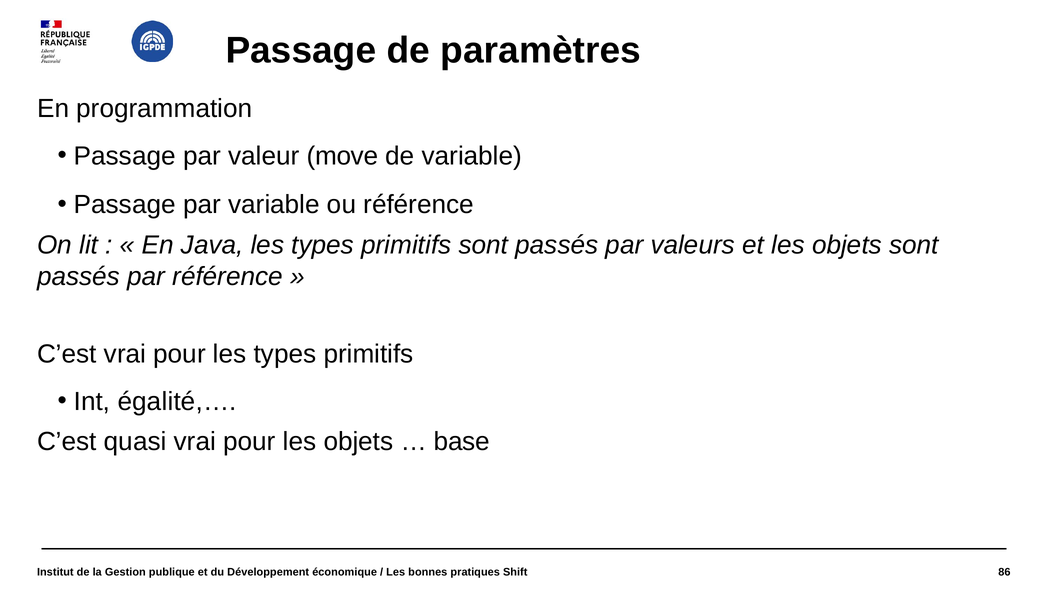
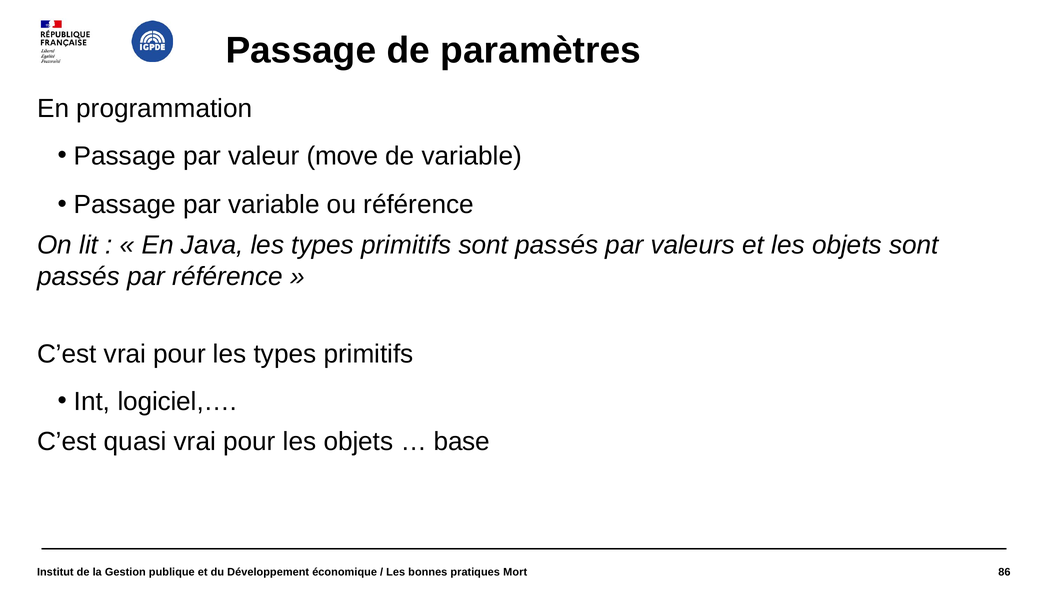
égalité,…: égalité,… -> logiciel,… (177, 401)
Shift: Shift -> Mort (515, 572)
